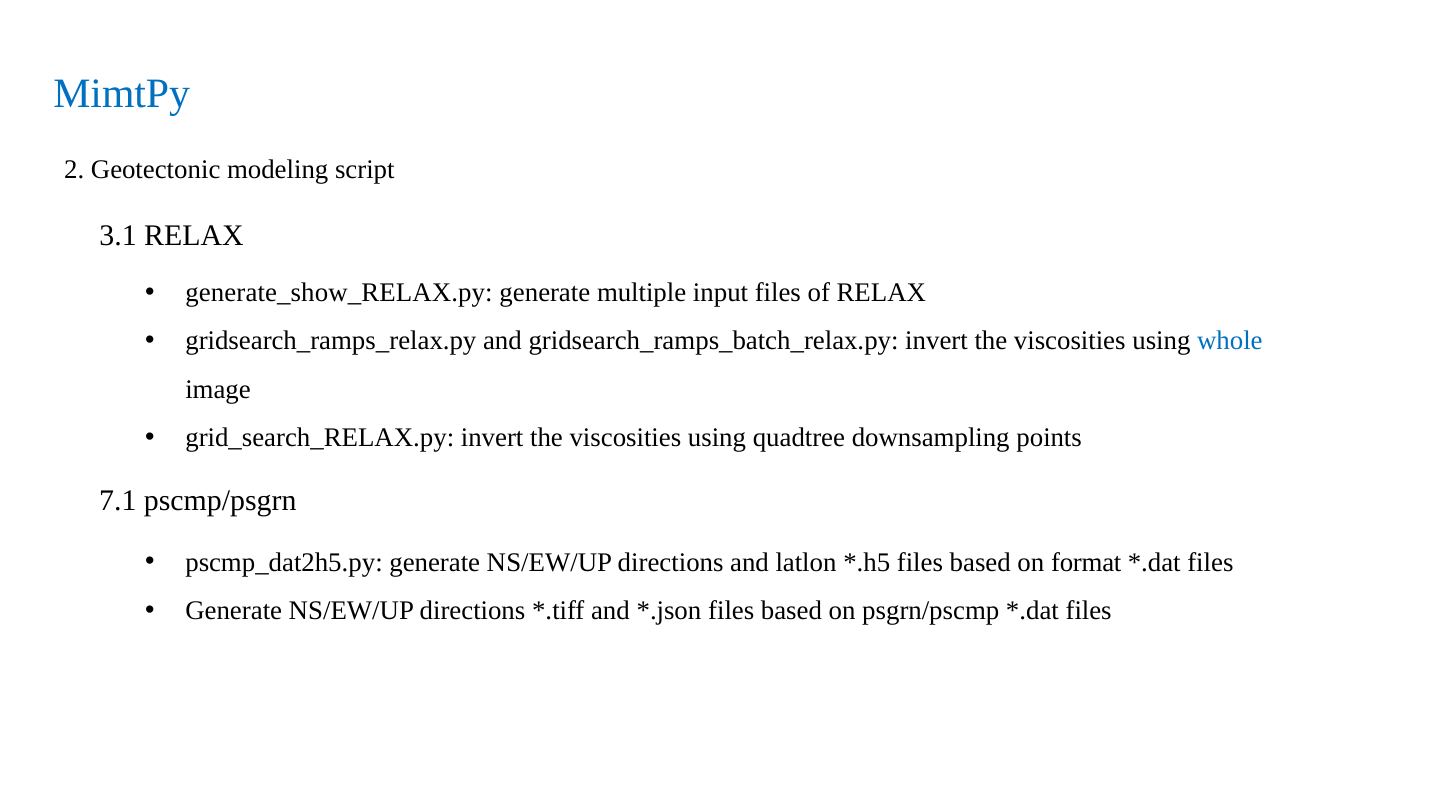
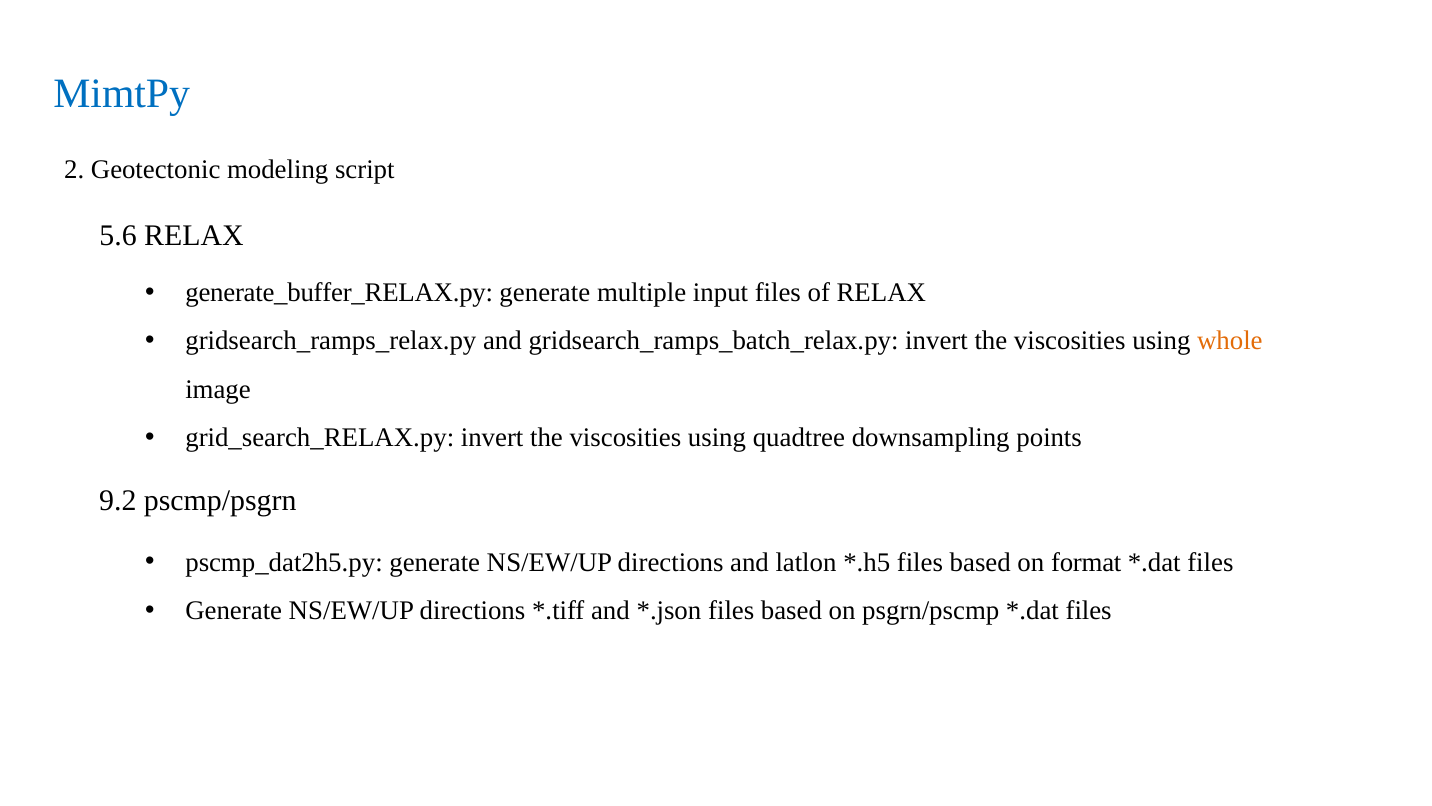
3.1: 3.1 -> 5.6 (118, 235)
generate_show_RELAX.py: generate_show_RELAX.py -> generate_buffer_RELAX.py (339, 293)
whole colour: blue -> orange (1230, 341)
7.1: 7.1 -> 9.2 (118, 501)
